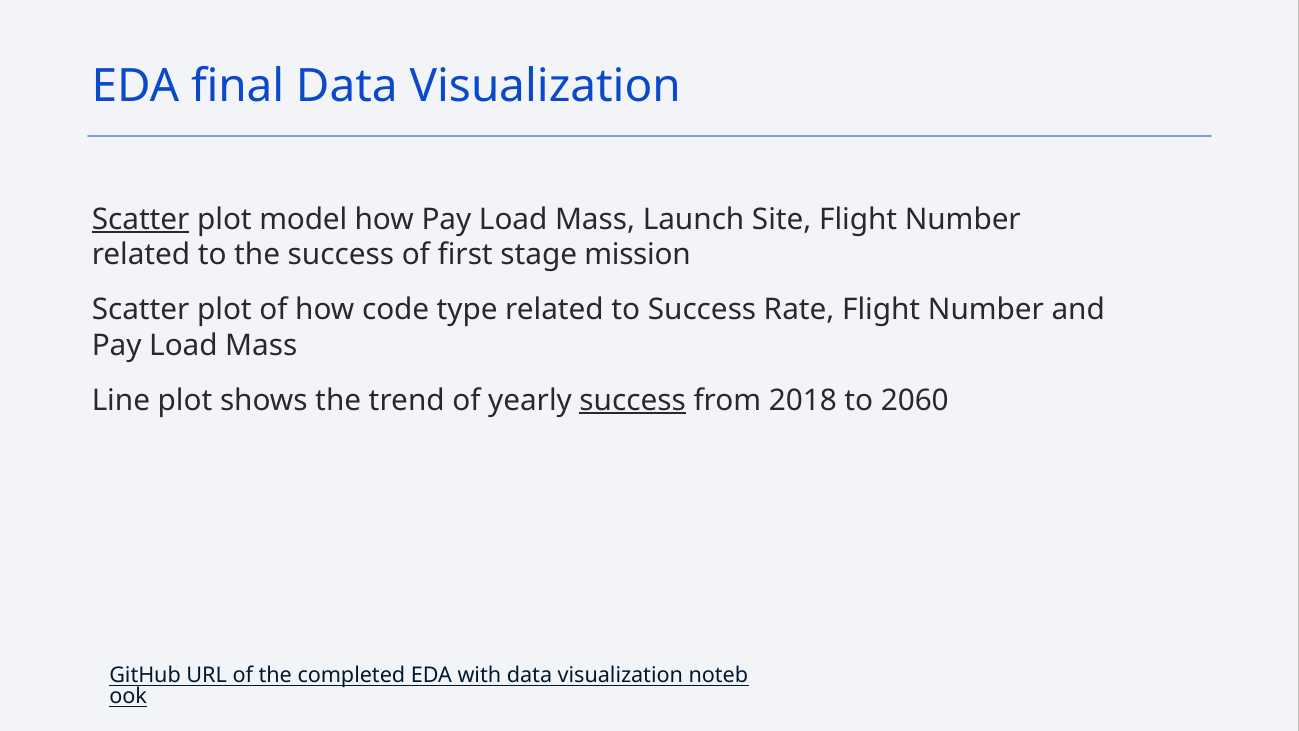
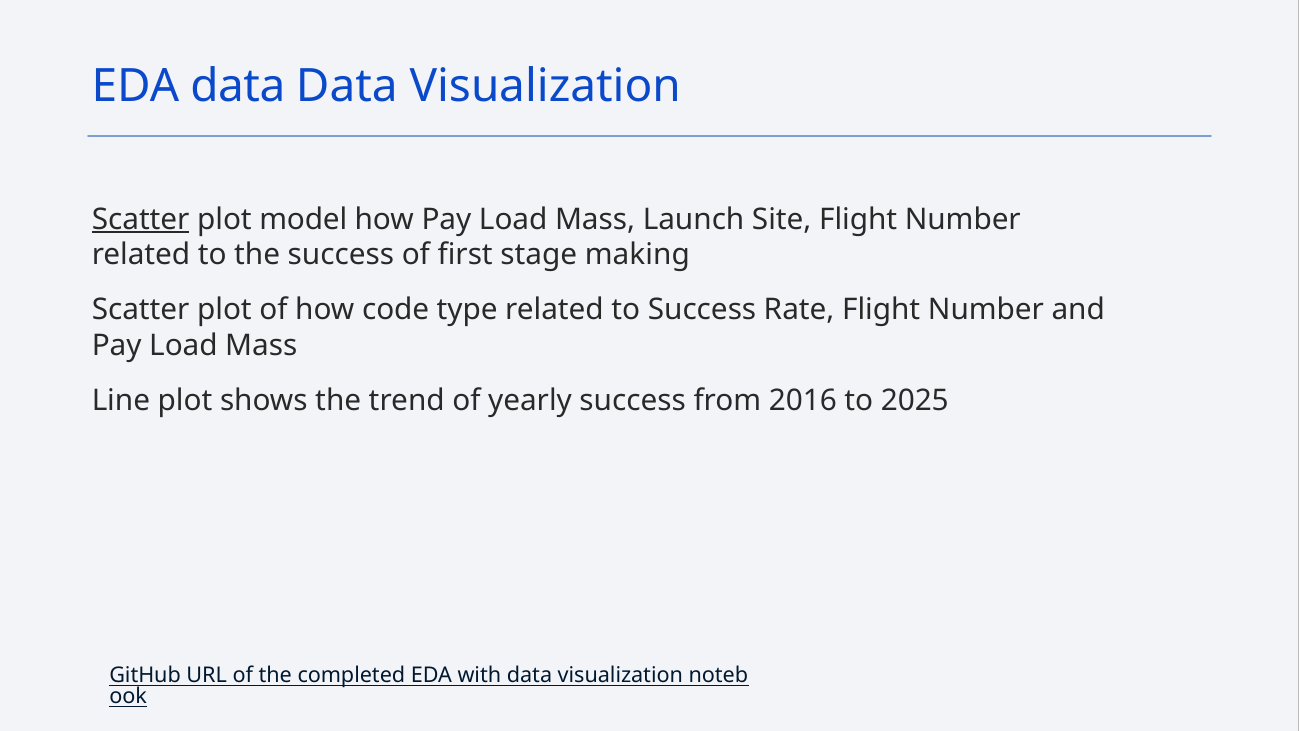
EDA final: final -> data (238, 87)
mission: mission -> making (637, 255)
success underline: present -> none (633, 400)
2018: 2018 -> 2016 (803, 400)
2060: 2060 -> 2025 (915, 400)
